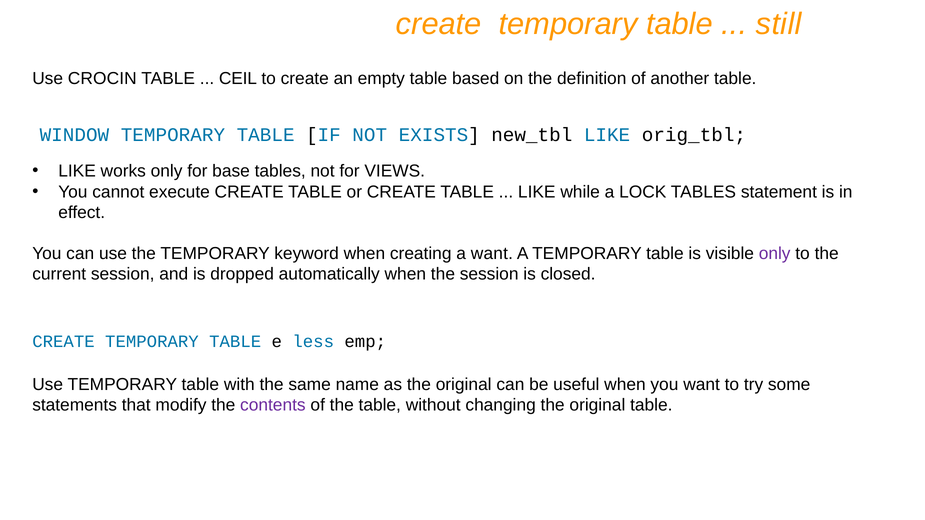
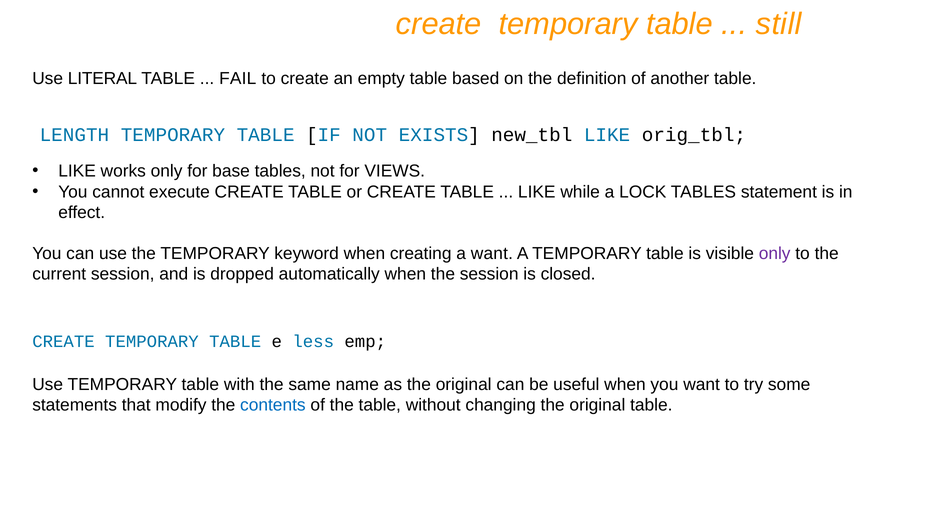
CROCIN: CROCIN -> LITERAL (102, 79)
CEIL: CEIL -> FAIL (238, 79)
WINDOW: WINDOW -> LENGTH (74, 135)
contents colour: purple -> blue (273, 405)
